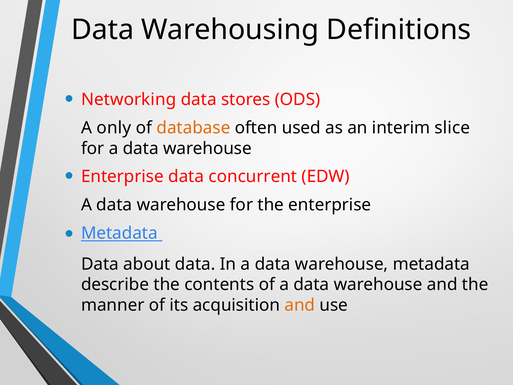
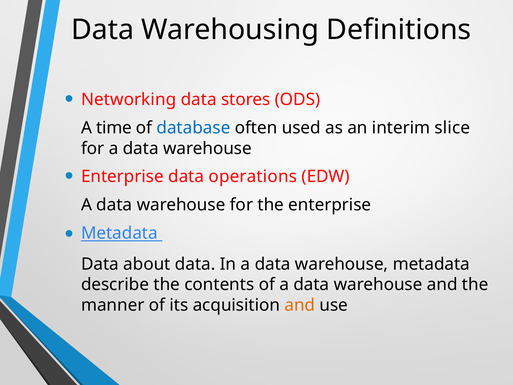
only: only -> time (114, 128)
database colour: orange -> blue (193, 128)
concurrent: concurrent -> operations (253, 176)
